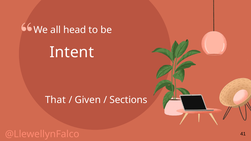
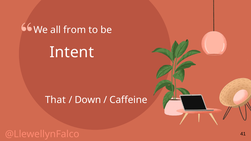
head: head -> from (75, 30)
Given: Given -> Down (88, 100)
Sections: Sections -> Caffeine (128, 100)
